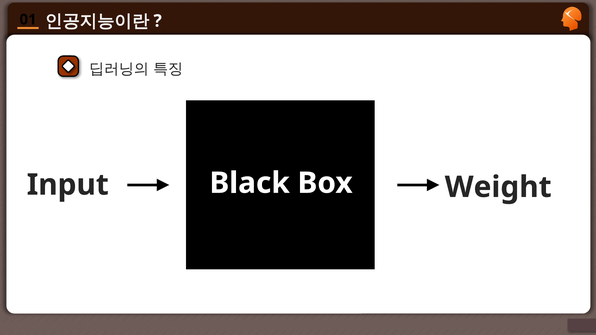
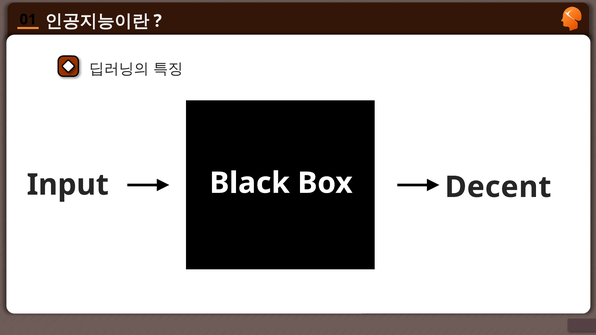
Weight: Weight -> Decent (498, 187)
